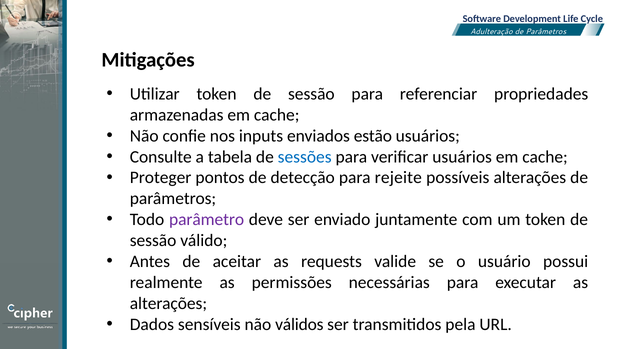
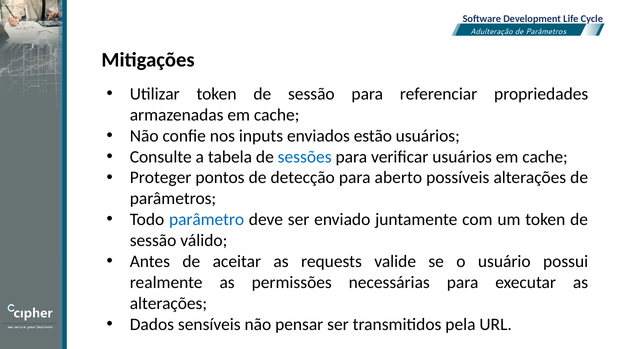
rejeite: rejeite -> aberto (398, 178)
parâmetro colour: purple -> blue (207, 219)
válidos: válidos -> pensar (299, 324)
